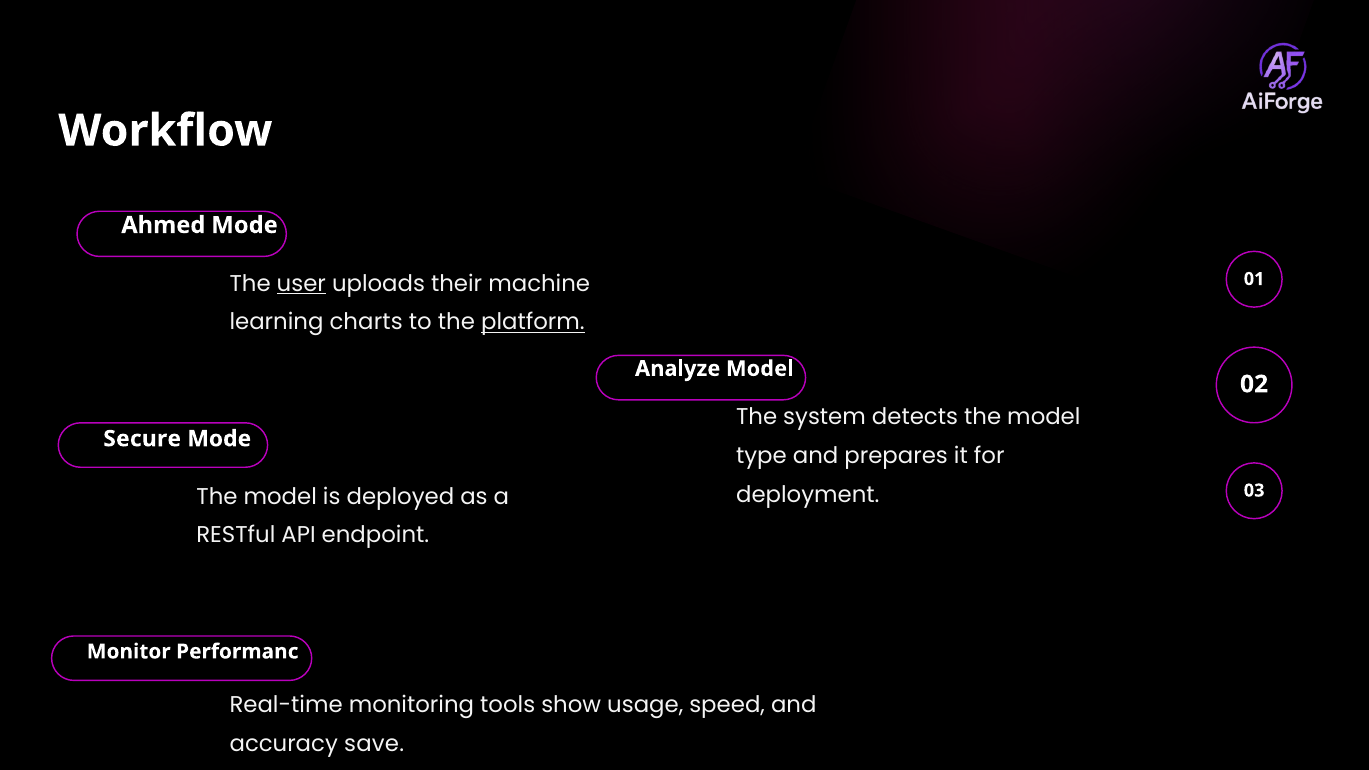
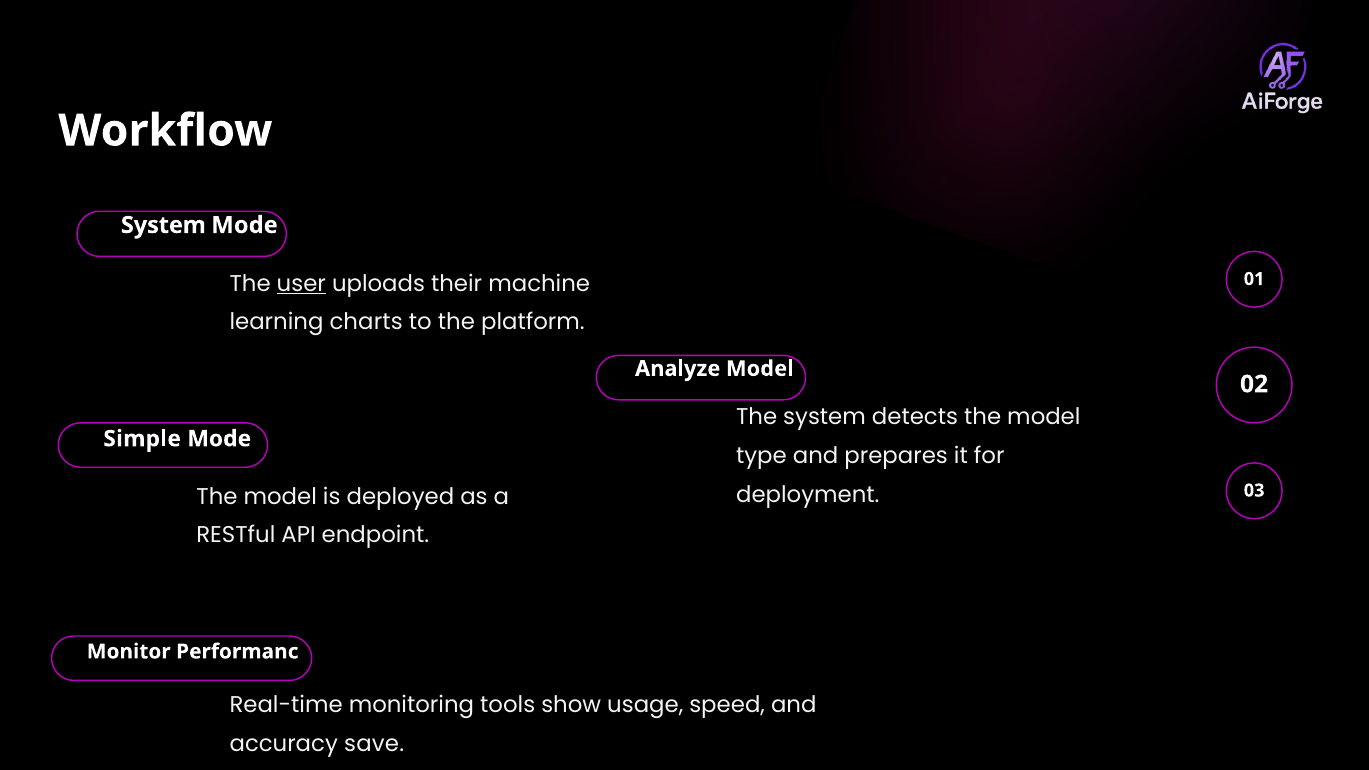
Ahmed: Ahmed -> System (163, 225)
platform underline: present -> none (533, 322)
Secure: Secure -> Simple (142, 439)
